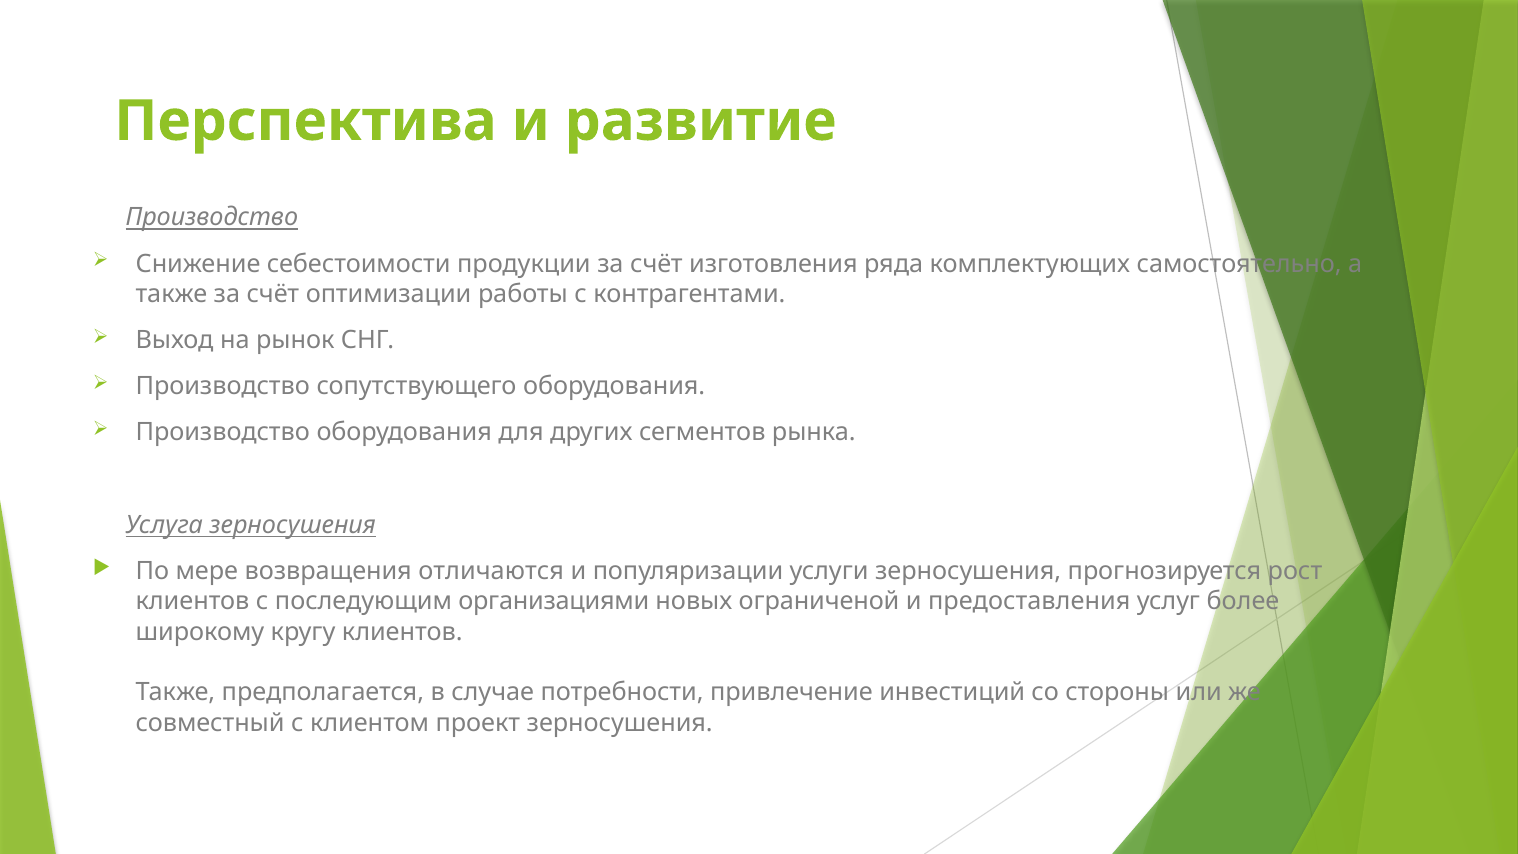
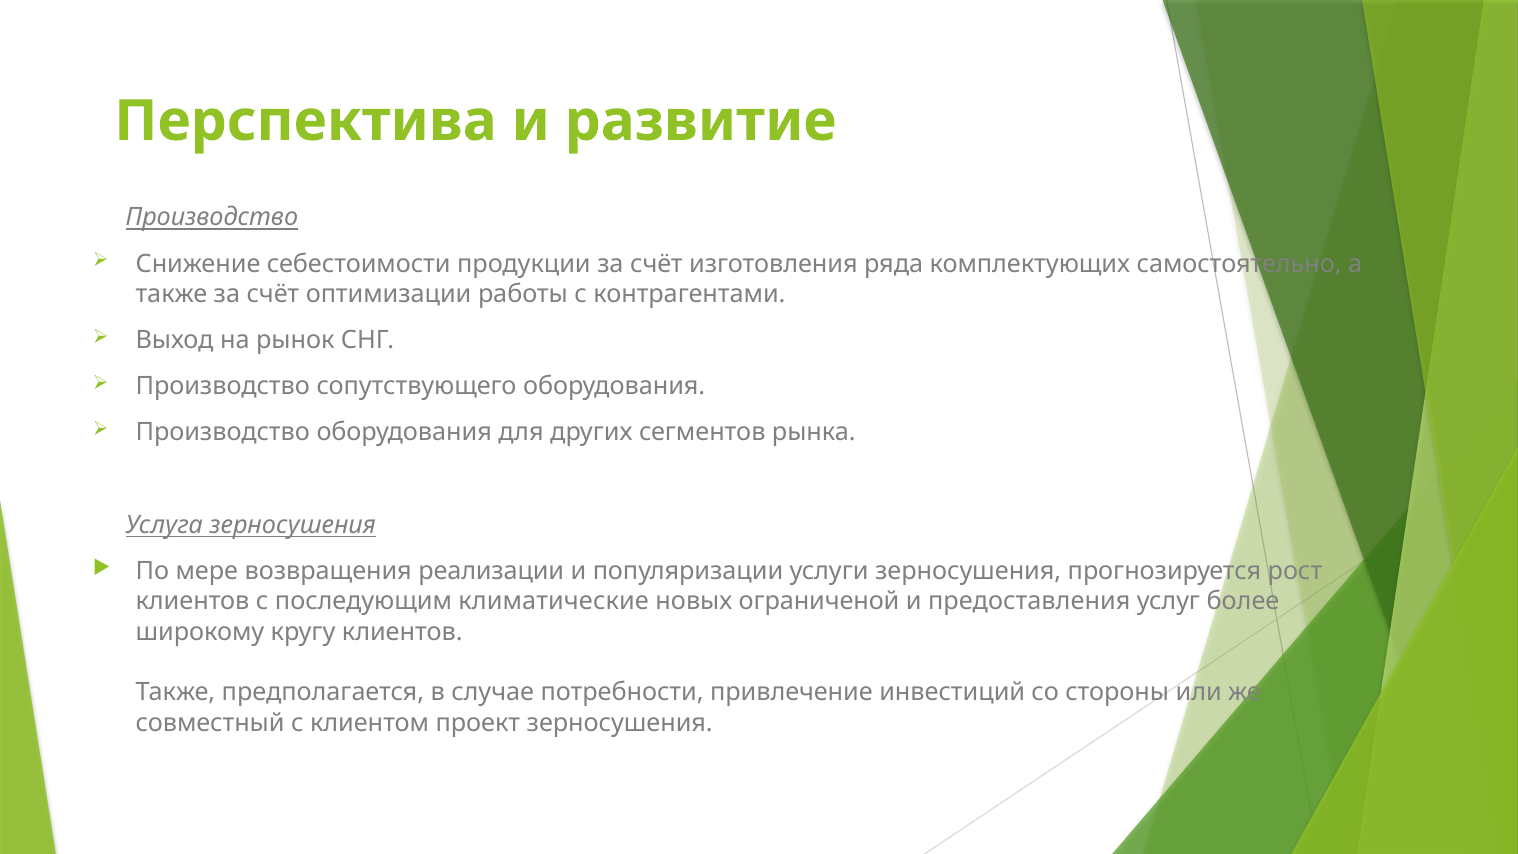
отличаются: отличаются -> реализации (491, 571)
организациями: организациями -> климатические (554, 601)
